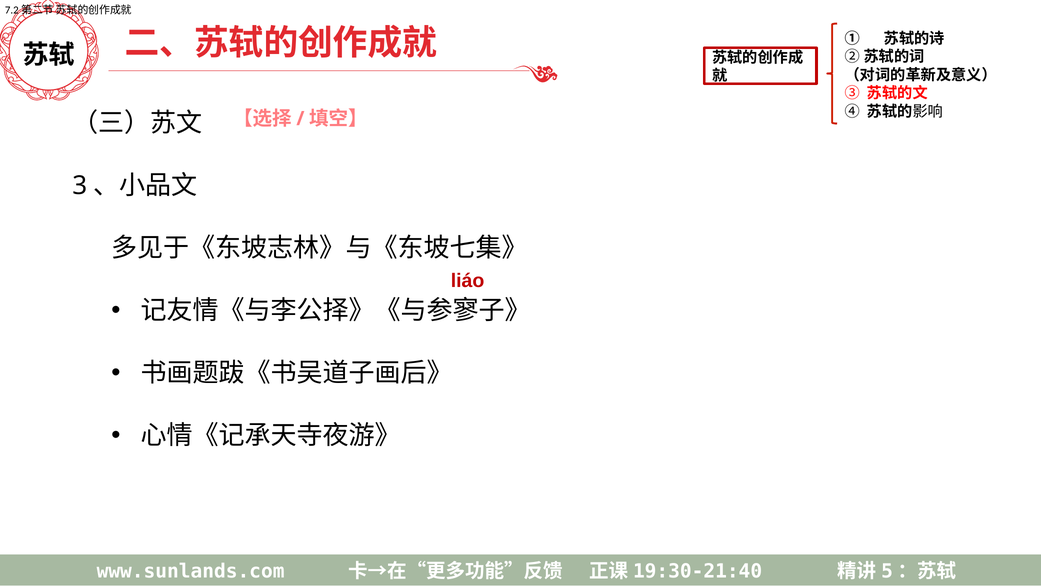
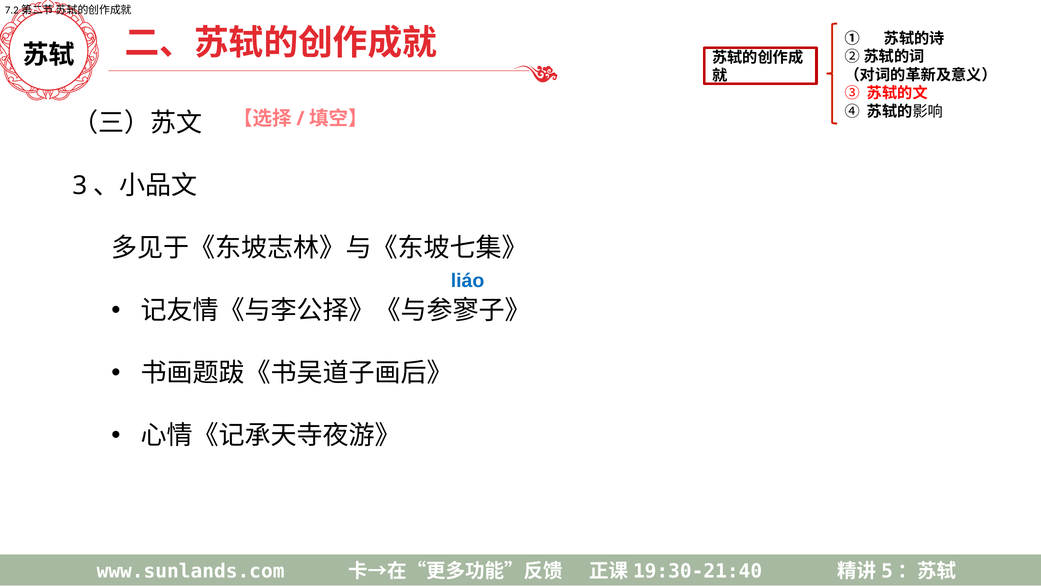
liáo colour: red -> blue (468, 281)
